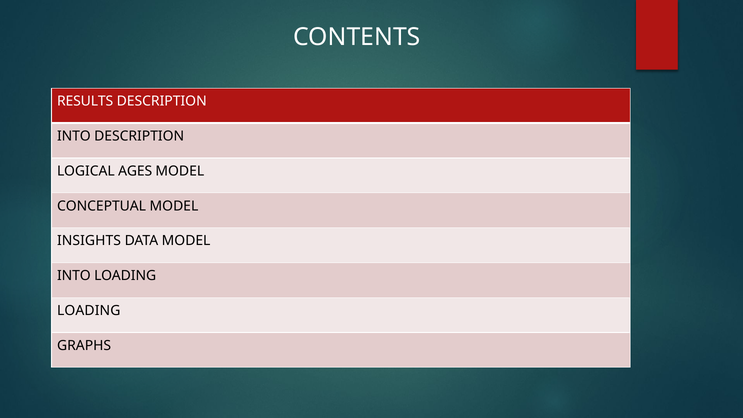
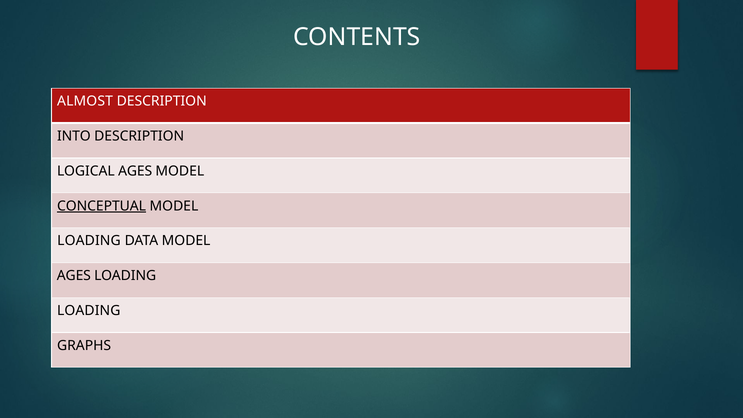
RESULTS: RESULTS -> ALMOST (85, 101)
CONCEPTUAL underline: none -> present (102, 206)
INSIGHTS: INSIGHTS -> LOADING (89, 241)
INTO: INTO -> AGES (74, 276)
